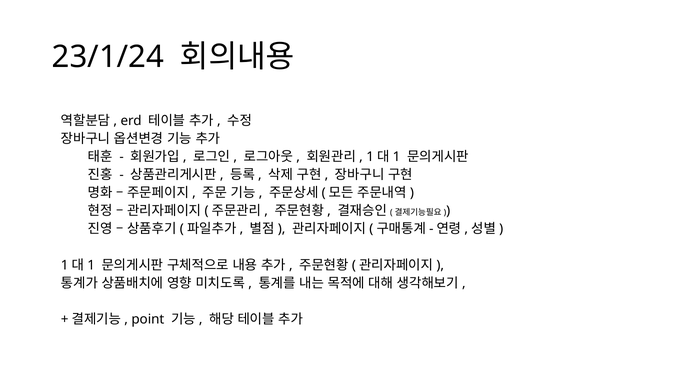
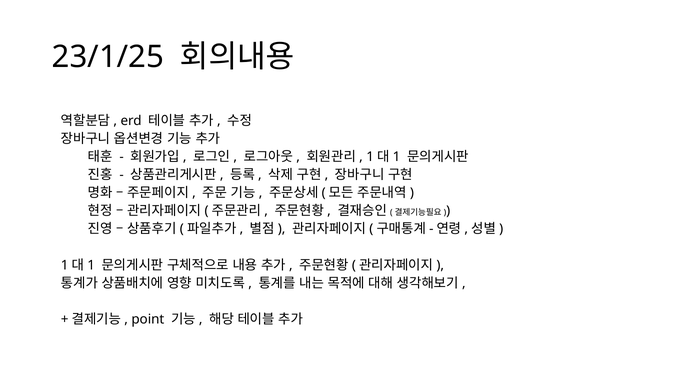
23/1/24: 23/1/24 -> 23/1/25 (108, 57)
